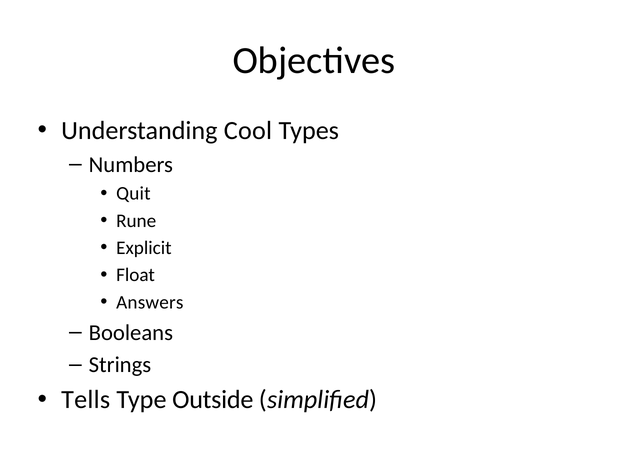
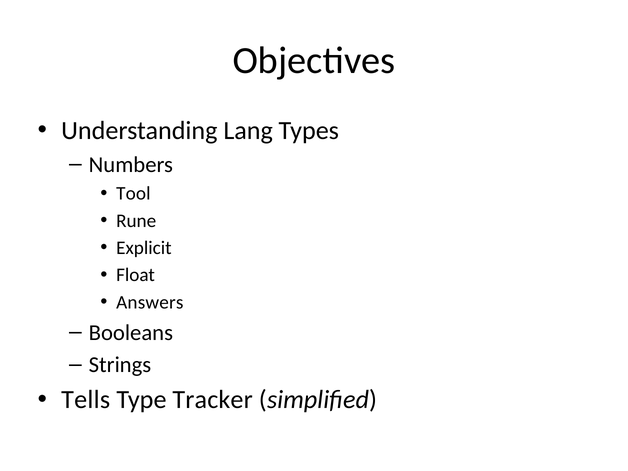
Cool: Cool -> Lang (248, 131)
Quit: Quit -> Tool (133, 194)
Outside: Outside -> Tracker (213, 400)
